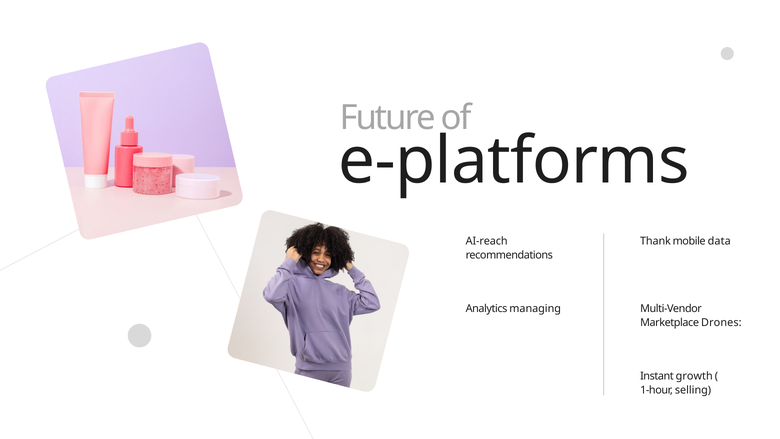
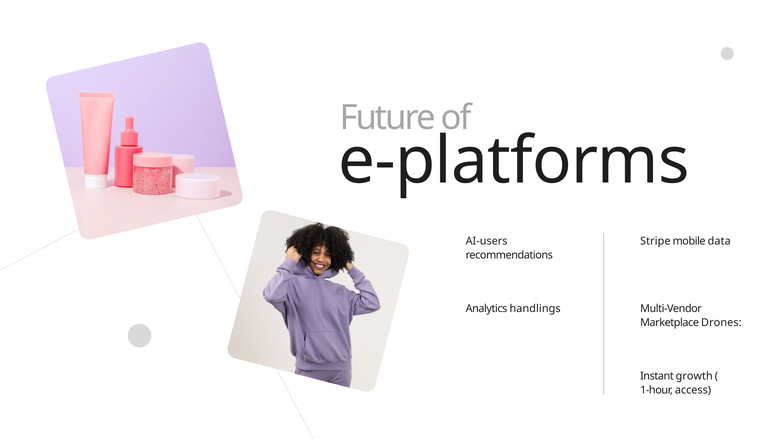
AI-reach: AI-reach -> AI-users (487, 241)
Thank: Thank -> Stripe (655, 241)
managing: managing -> handlings (535, 308)
selling: selling -> access (693, 390)
